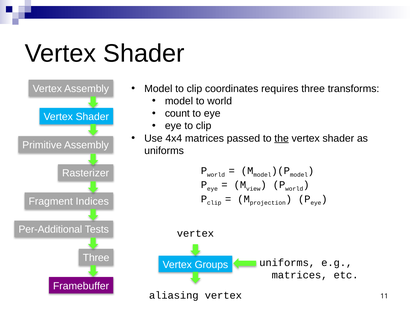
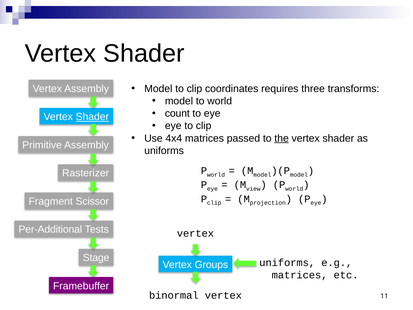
Shader underline: none -> present (92, 117)
Indices: Indices -> Scissor (92, 201)
Three: Three -> Stage (96, 258)
aliasing: aliasing -> binormal (174, 295)
